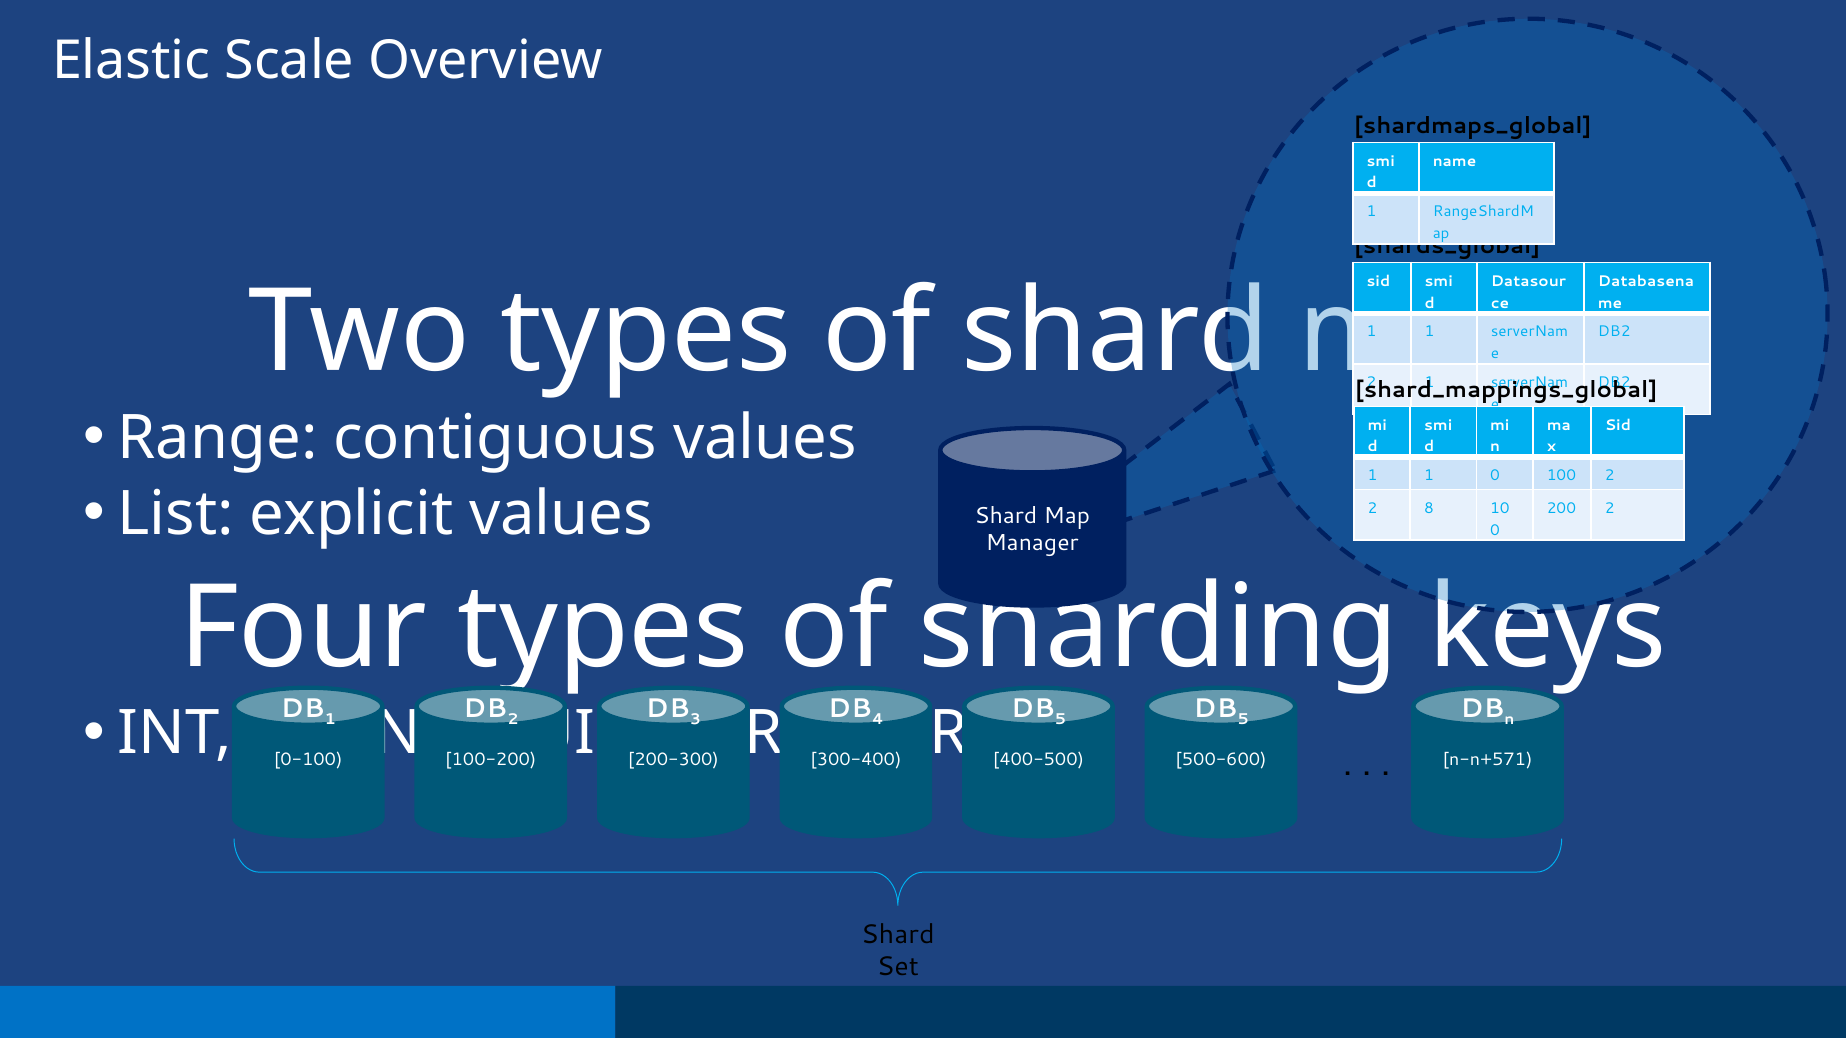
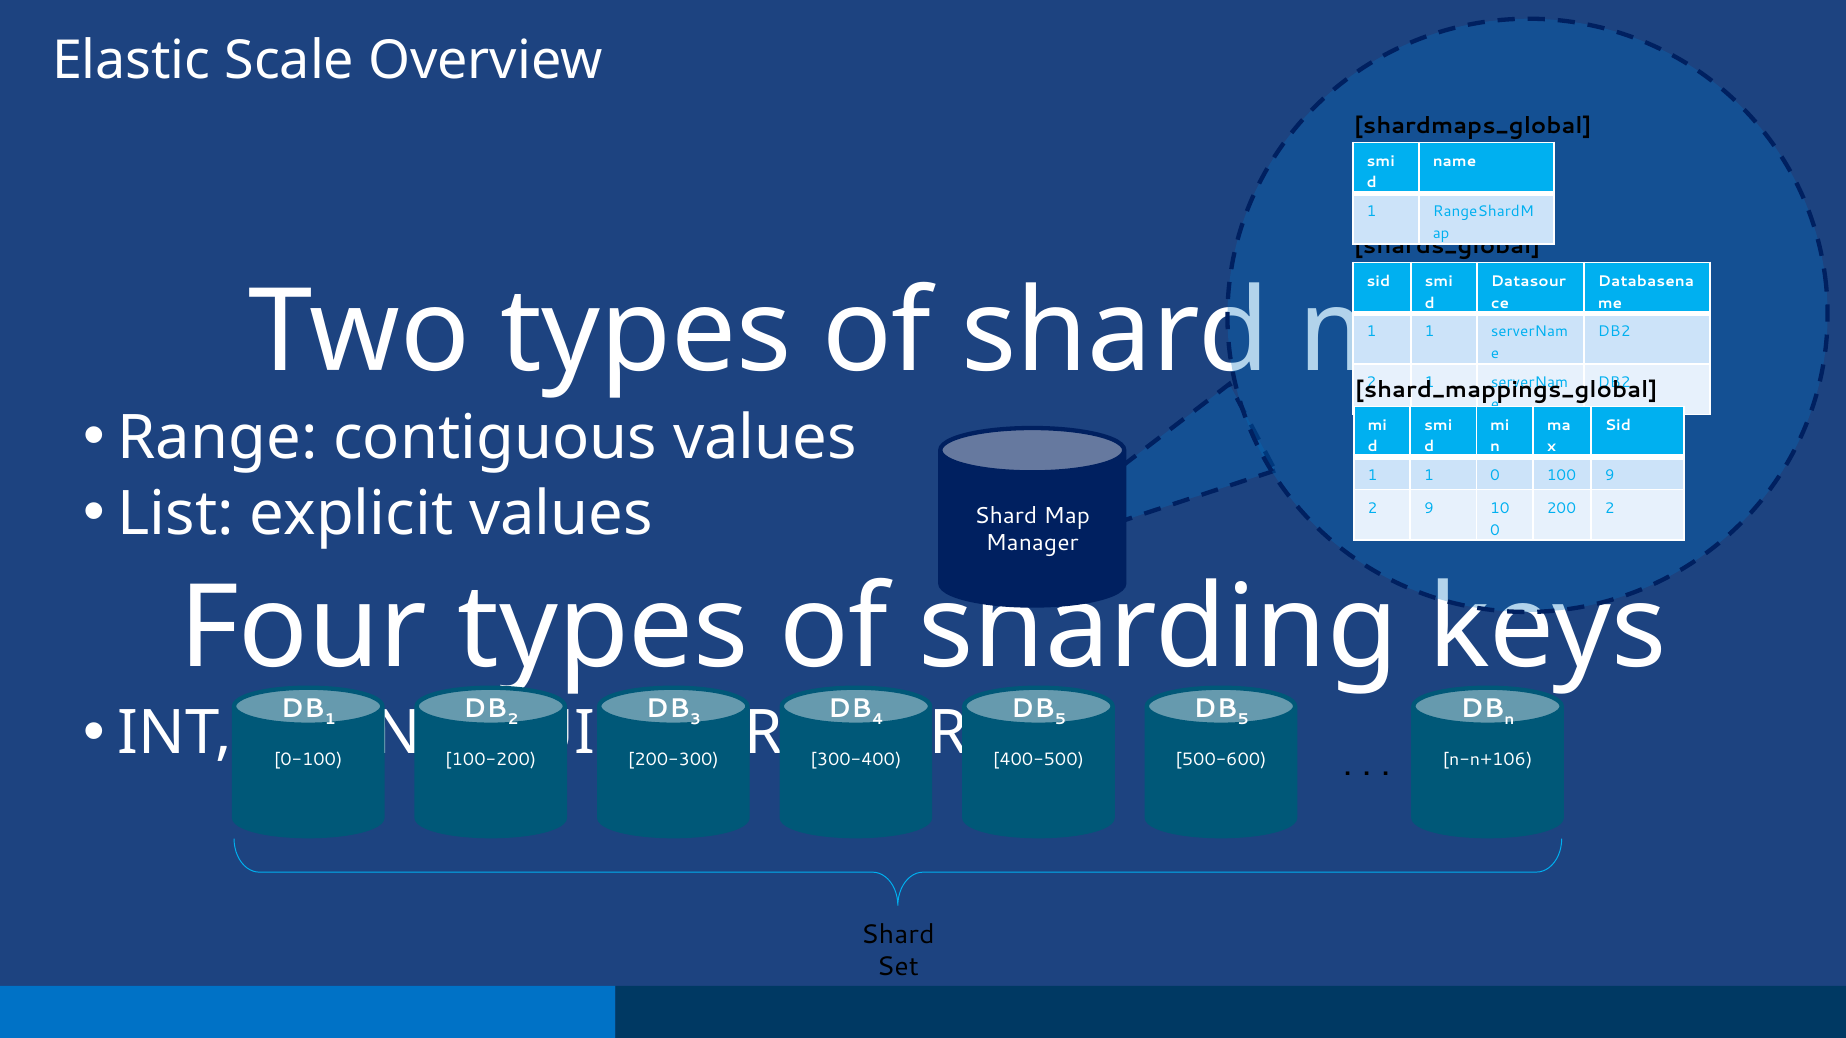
100 2: 2 -> 9 (1610, 476)
2 8: 8 -> 9 (1429, 508)
n-n+571: n-n+571 -> n-n+106 (1488, 760)
